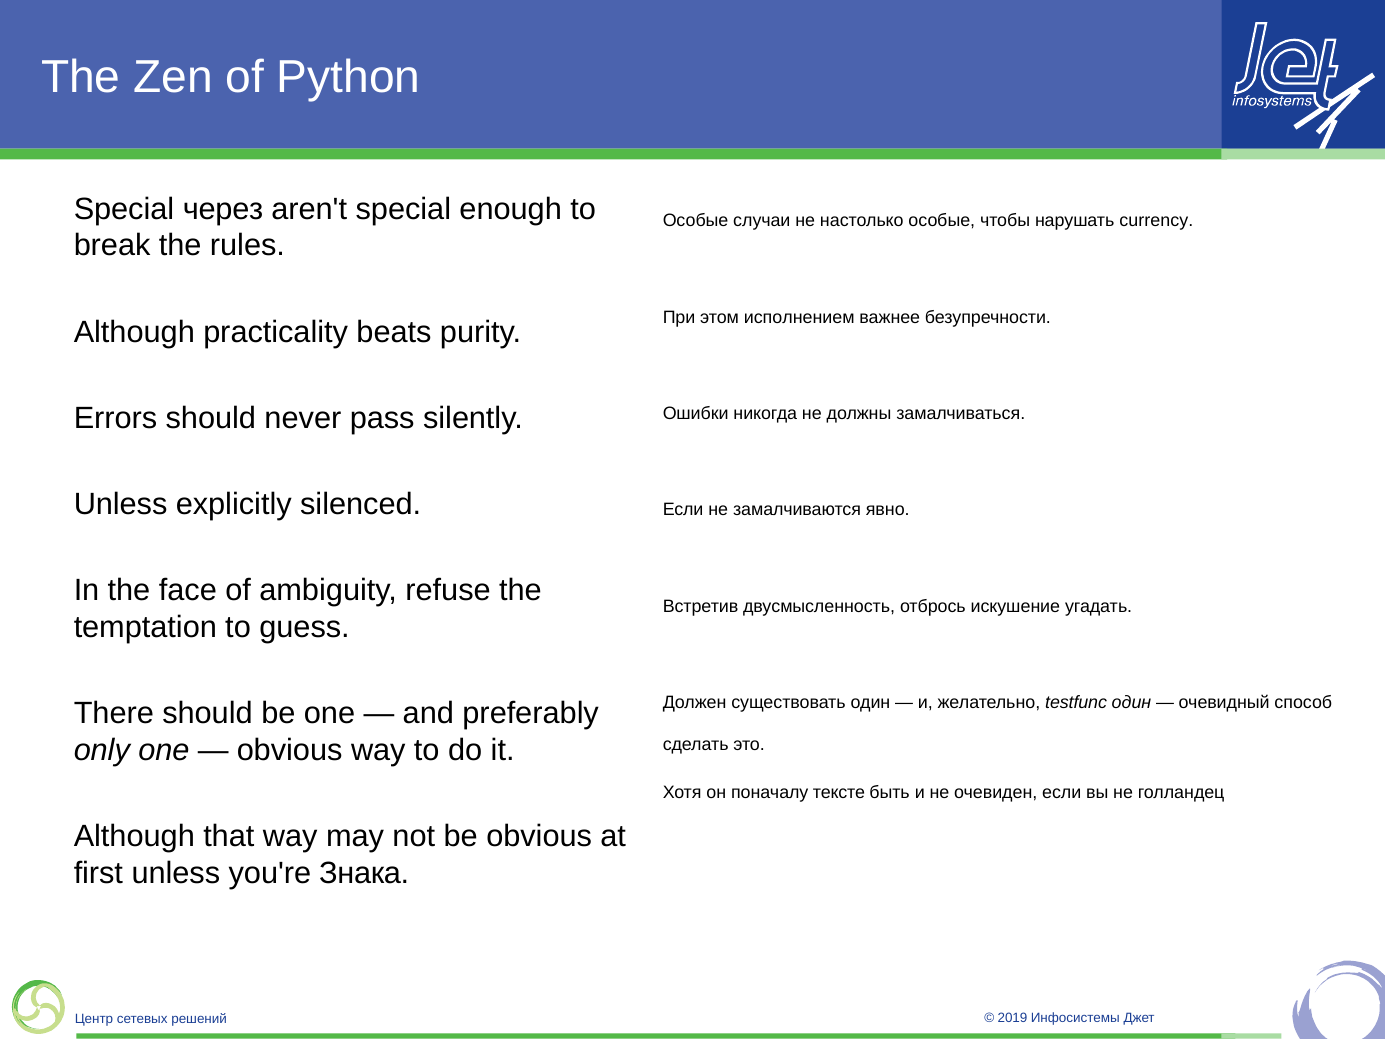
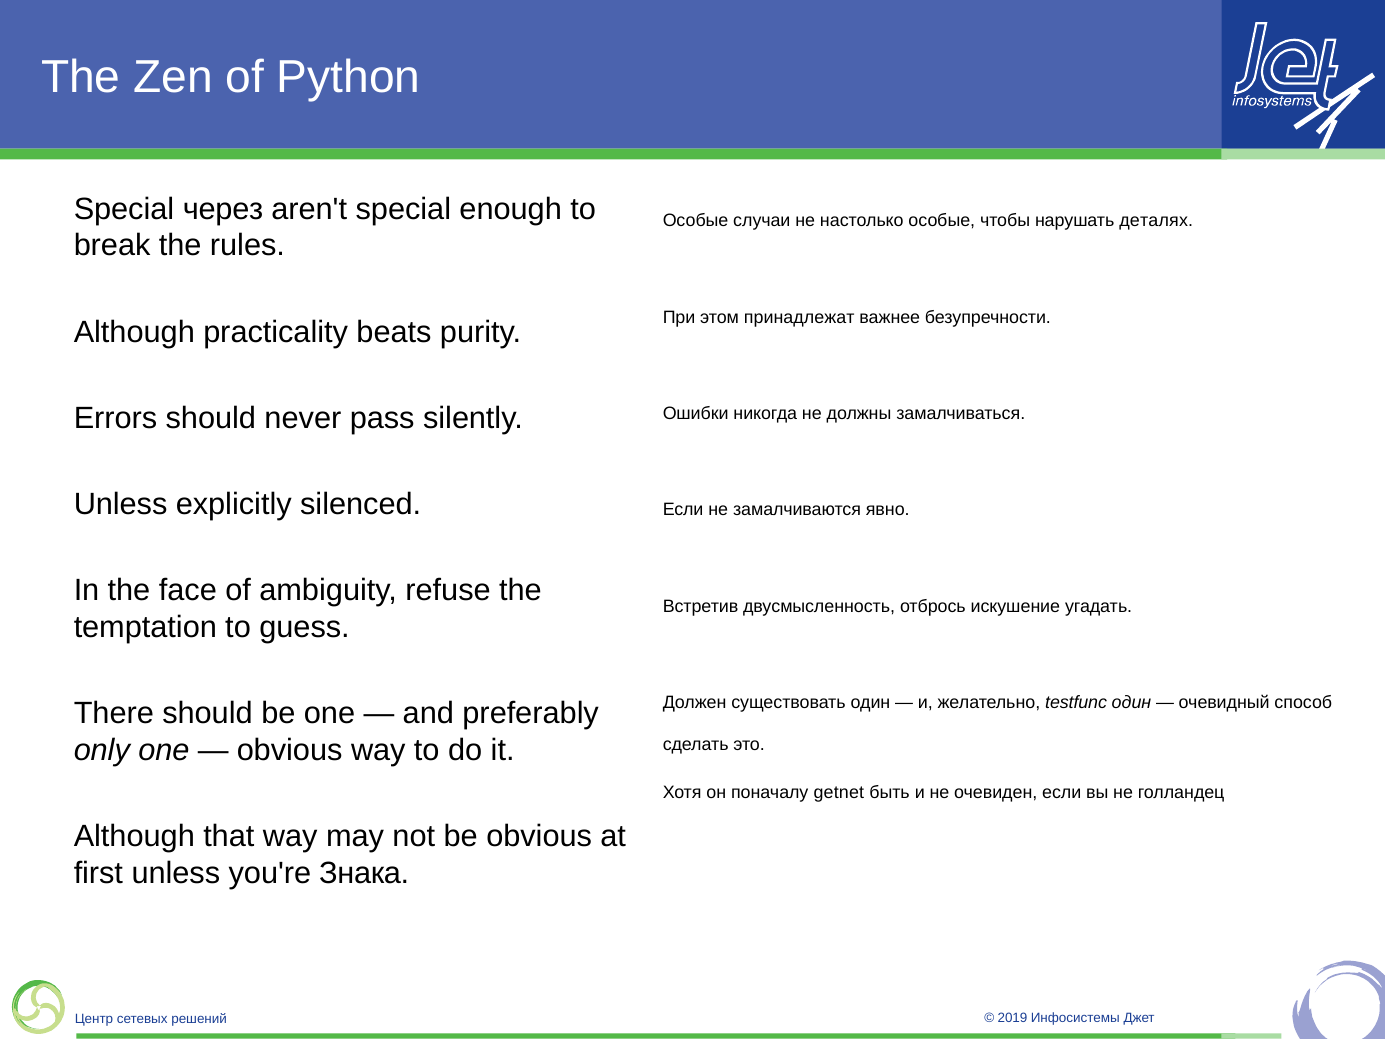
currency: currency -> деталях (1156, 221)
исполнением: исполнением -> принадлежат (799, 317)
тексте: тексте -> getnet (839, 792)
